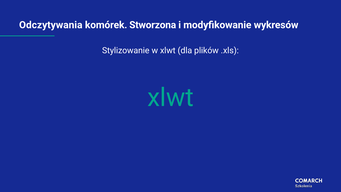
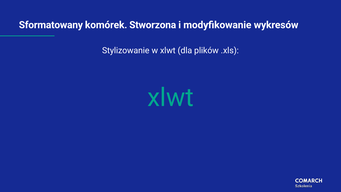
Odczytywania: Odczytywania -> Sformatowany (51, 25)
